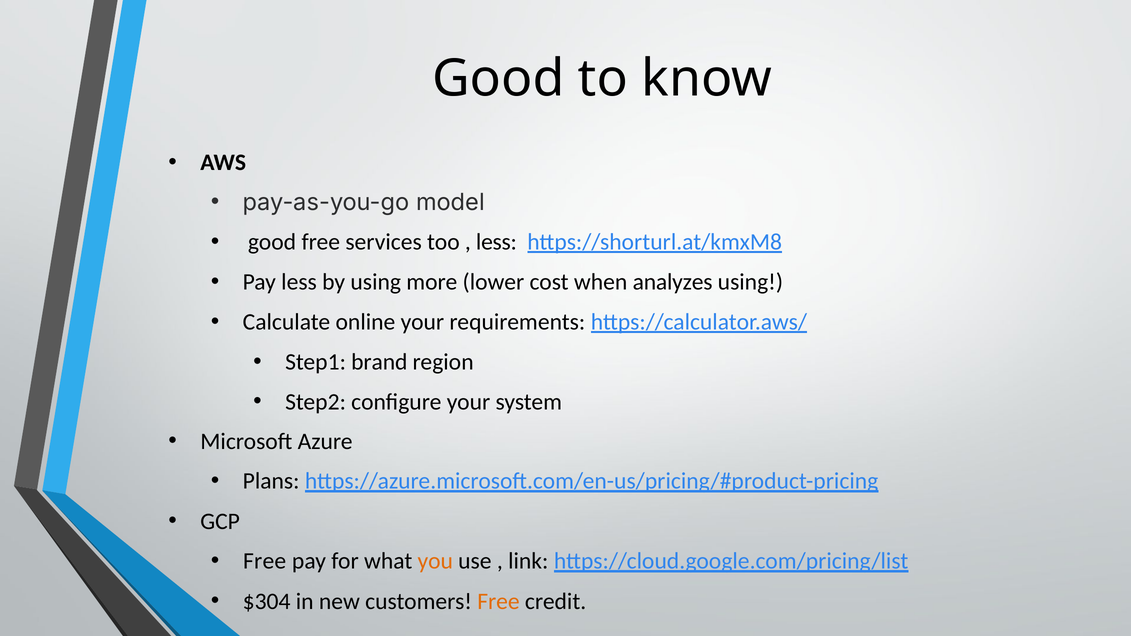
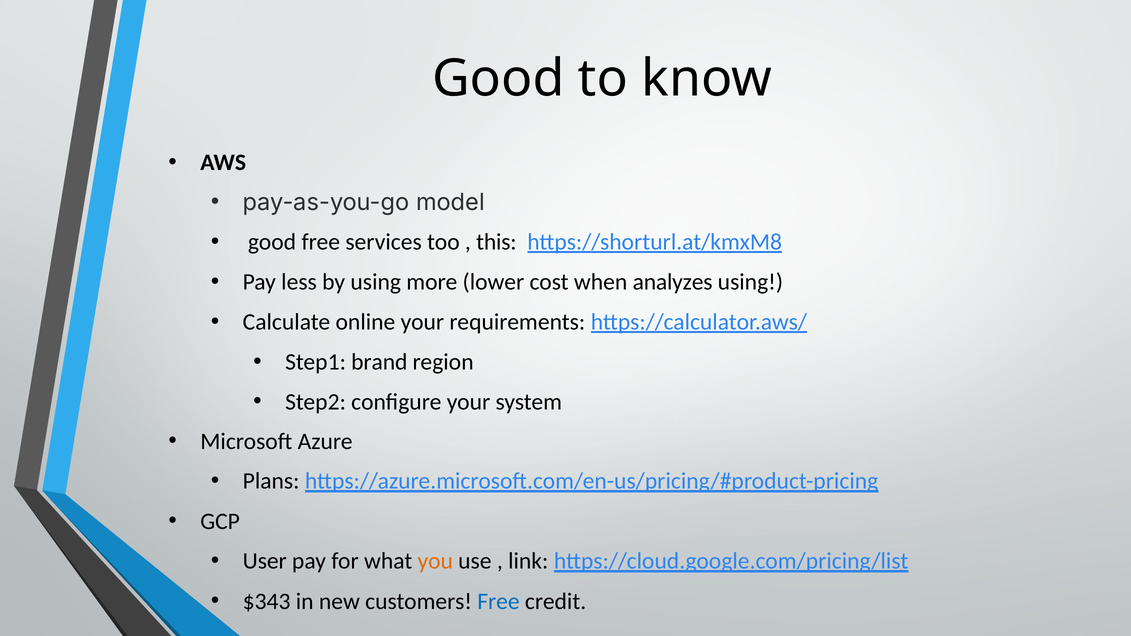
less: less -> this (496, 242)
Free: Free -> User (265, 561)
$304: $304 -> $343 (267, 601)
Free colour: orange -> blue (498, 601)
